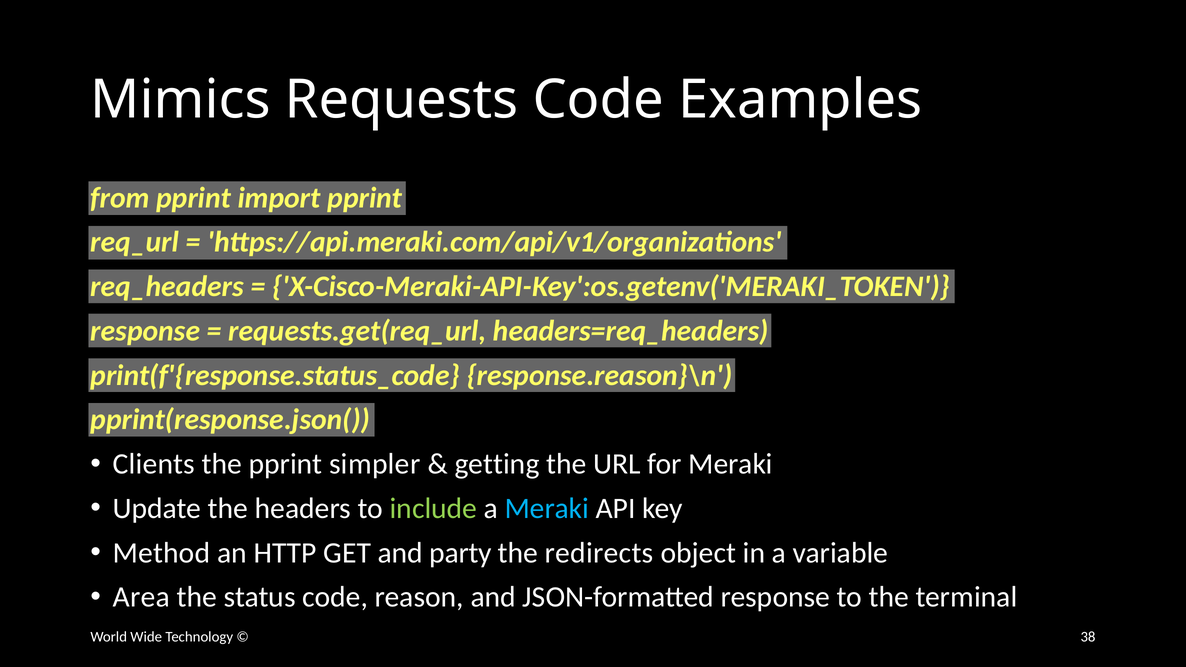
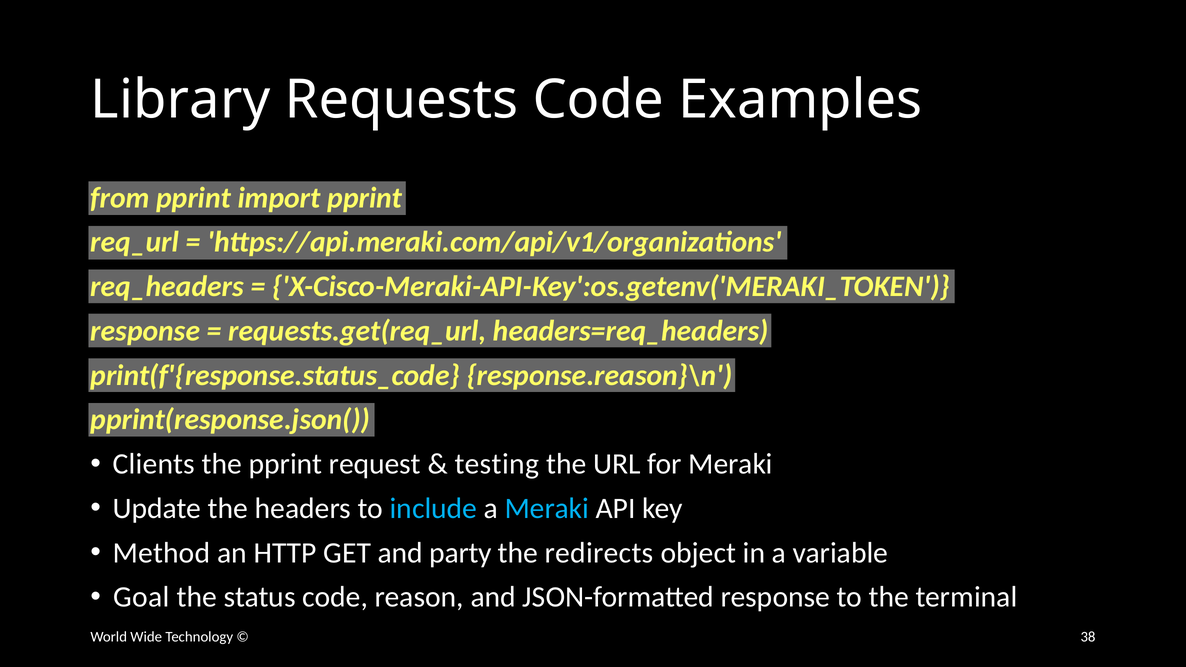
Mimics: Mimics -> Library (180, 100)
simpler: simpler -> request (375, 464)
getting: getting -> testing (497, 464)
include colour: light green -> light blue (433, 508)
Area: Area -> Goal (141, 597)
